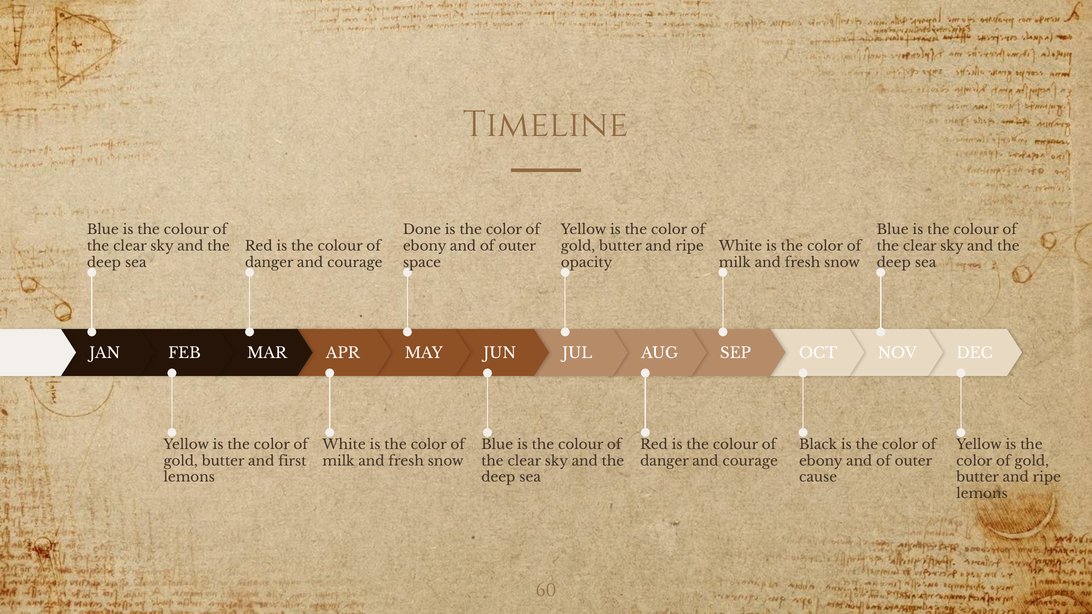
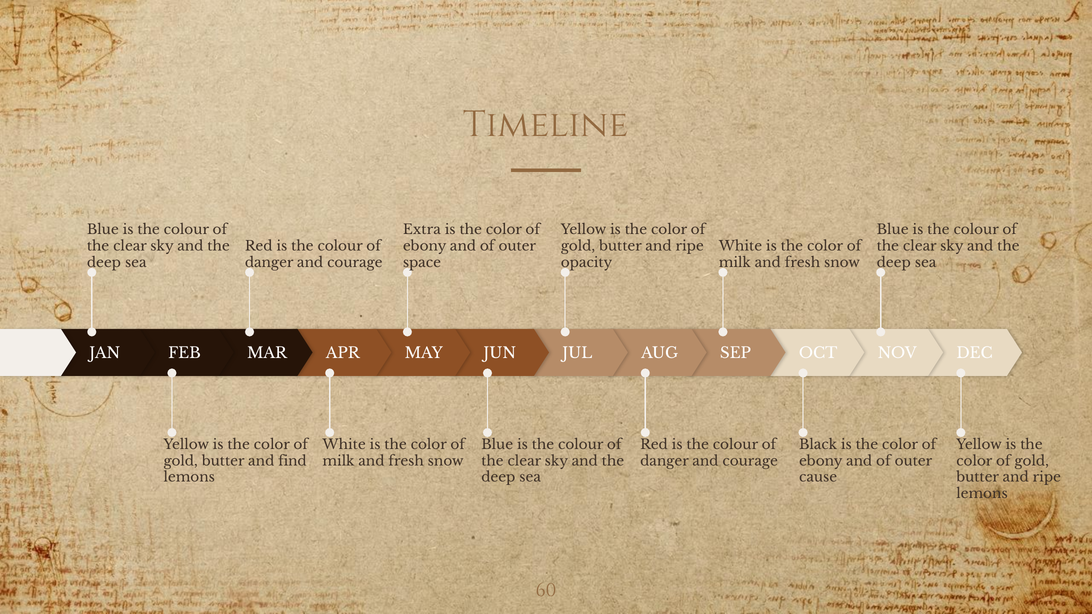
Done: Done -> Extra (422, 230)
first: first -> find (292, 461)
